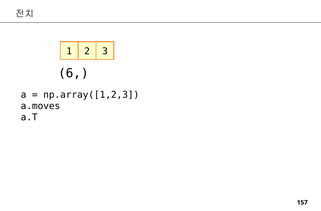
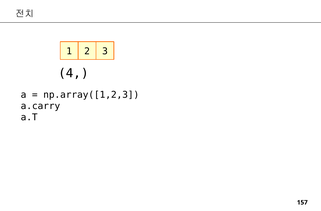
6: 6 -> 4 (73, 73)
a.moves: a.moves -> a.carry (40, 106)
